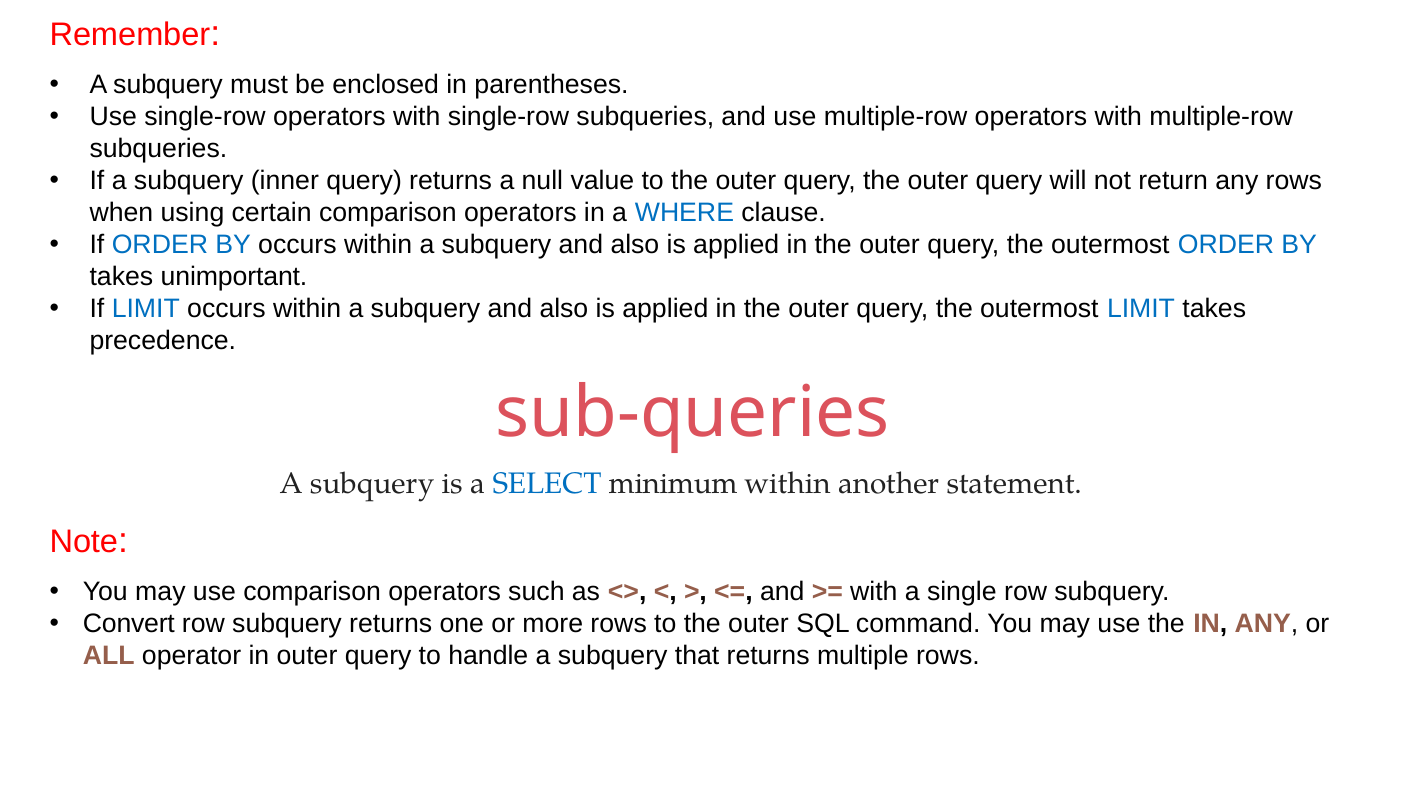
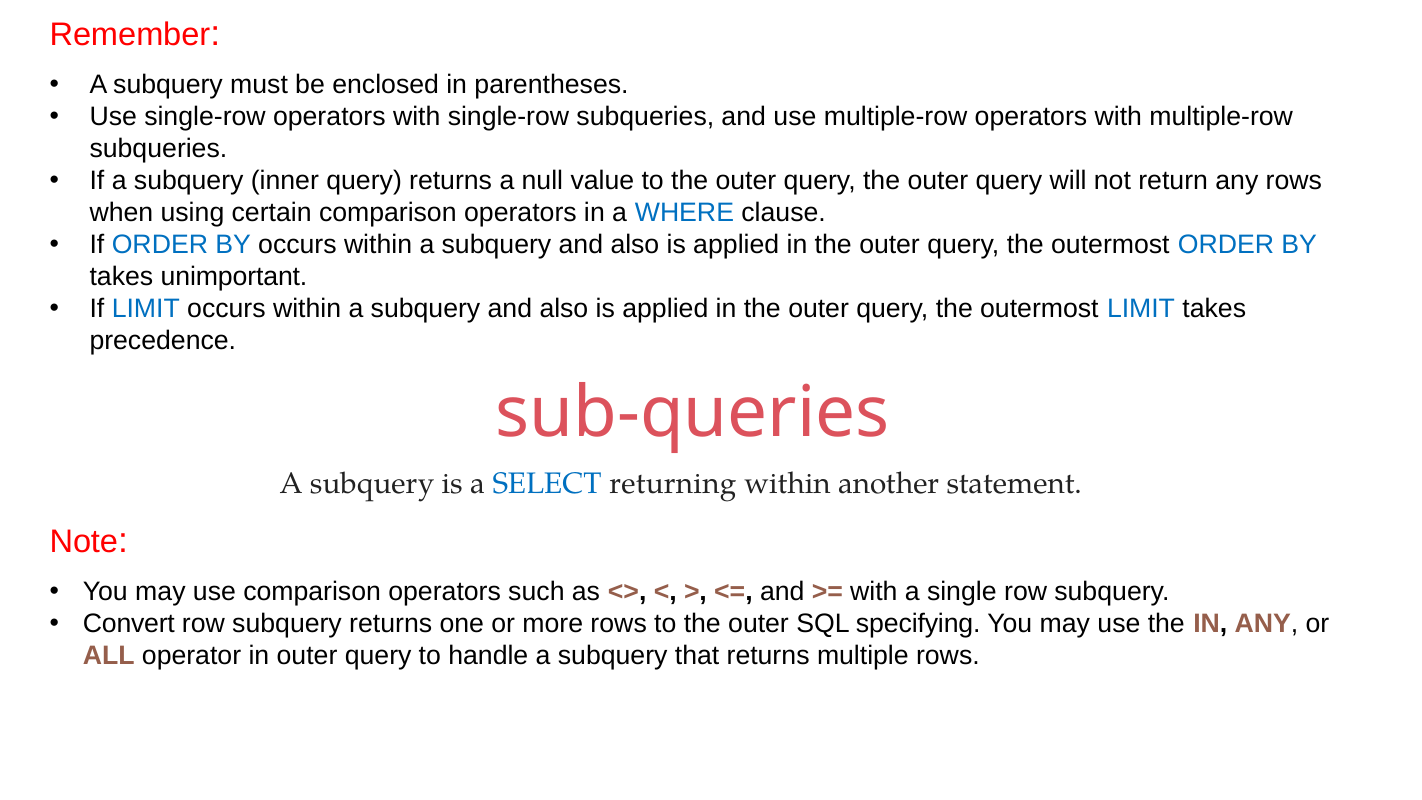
minimum: minimum -> returning (673, 484)
command: command -> specifying (918, 624)
